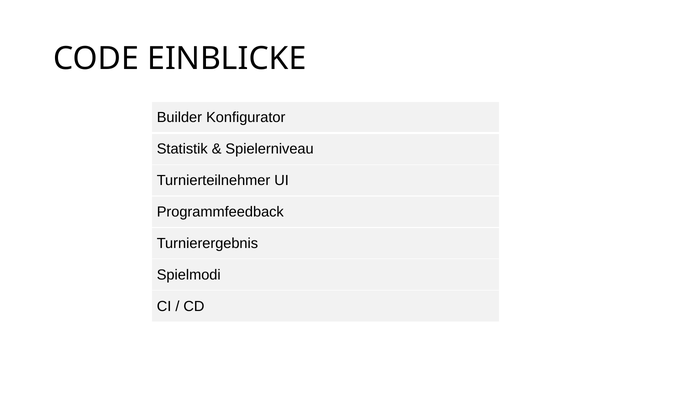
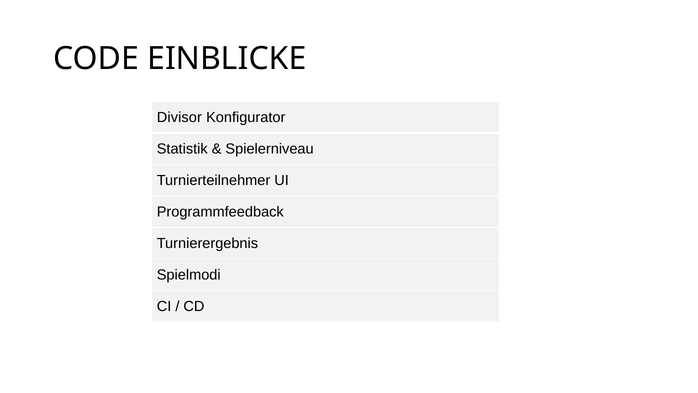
Builder: Builder -> Divisor (179, 118)
